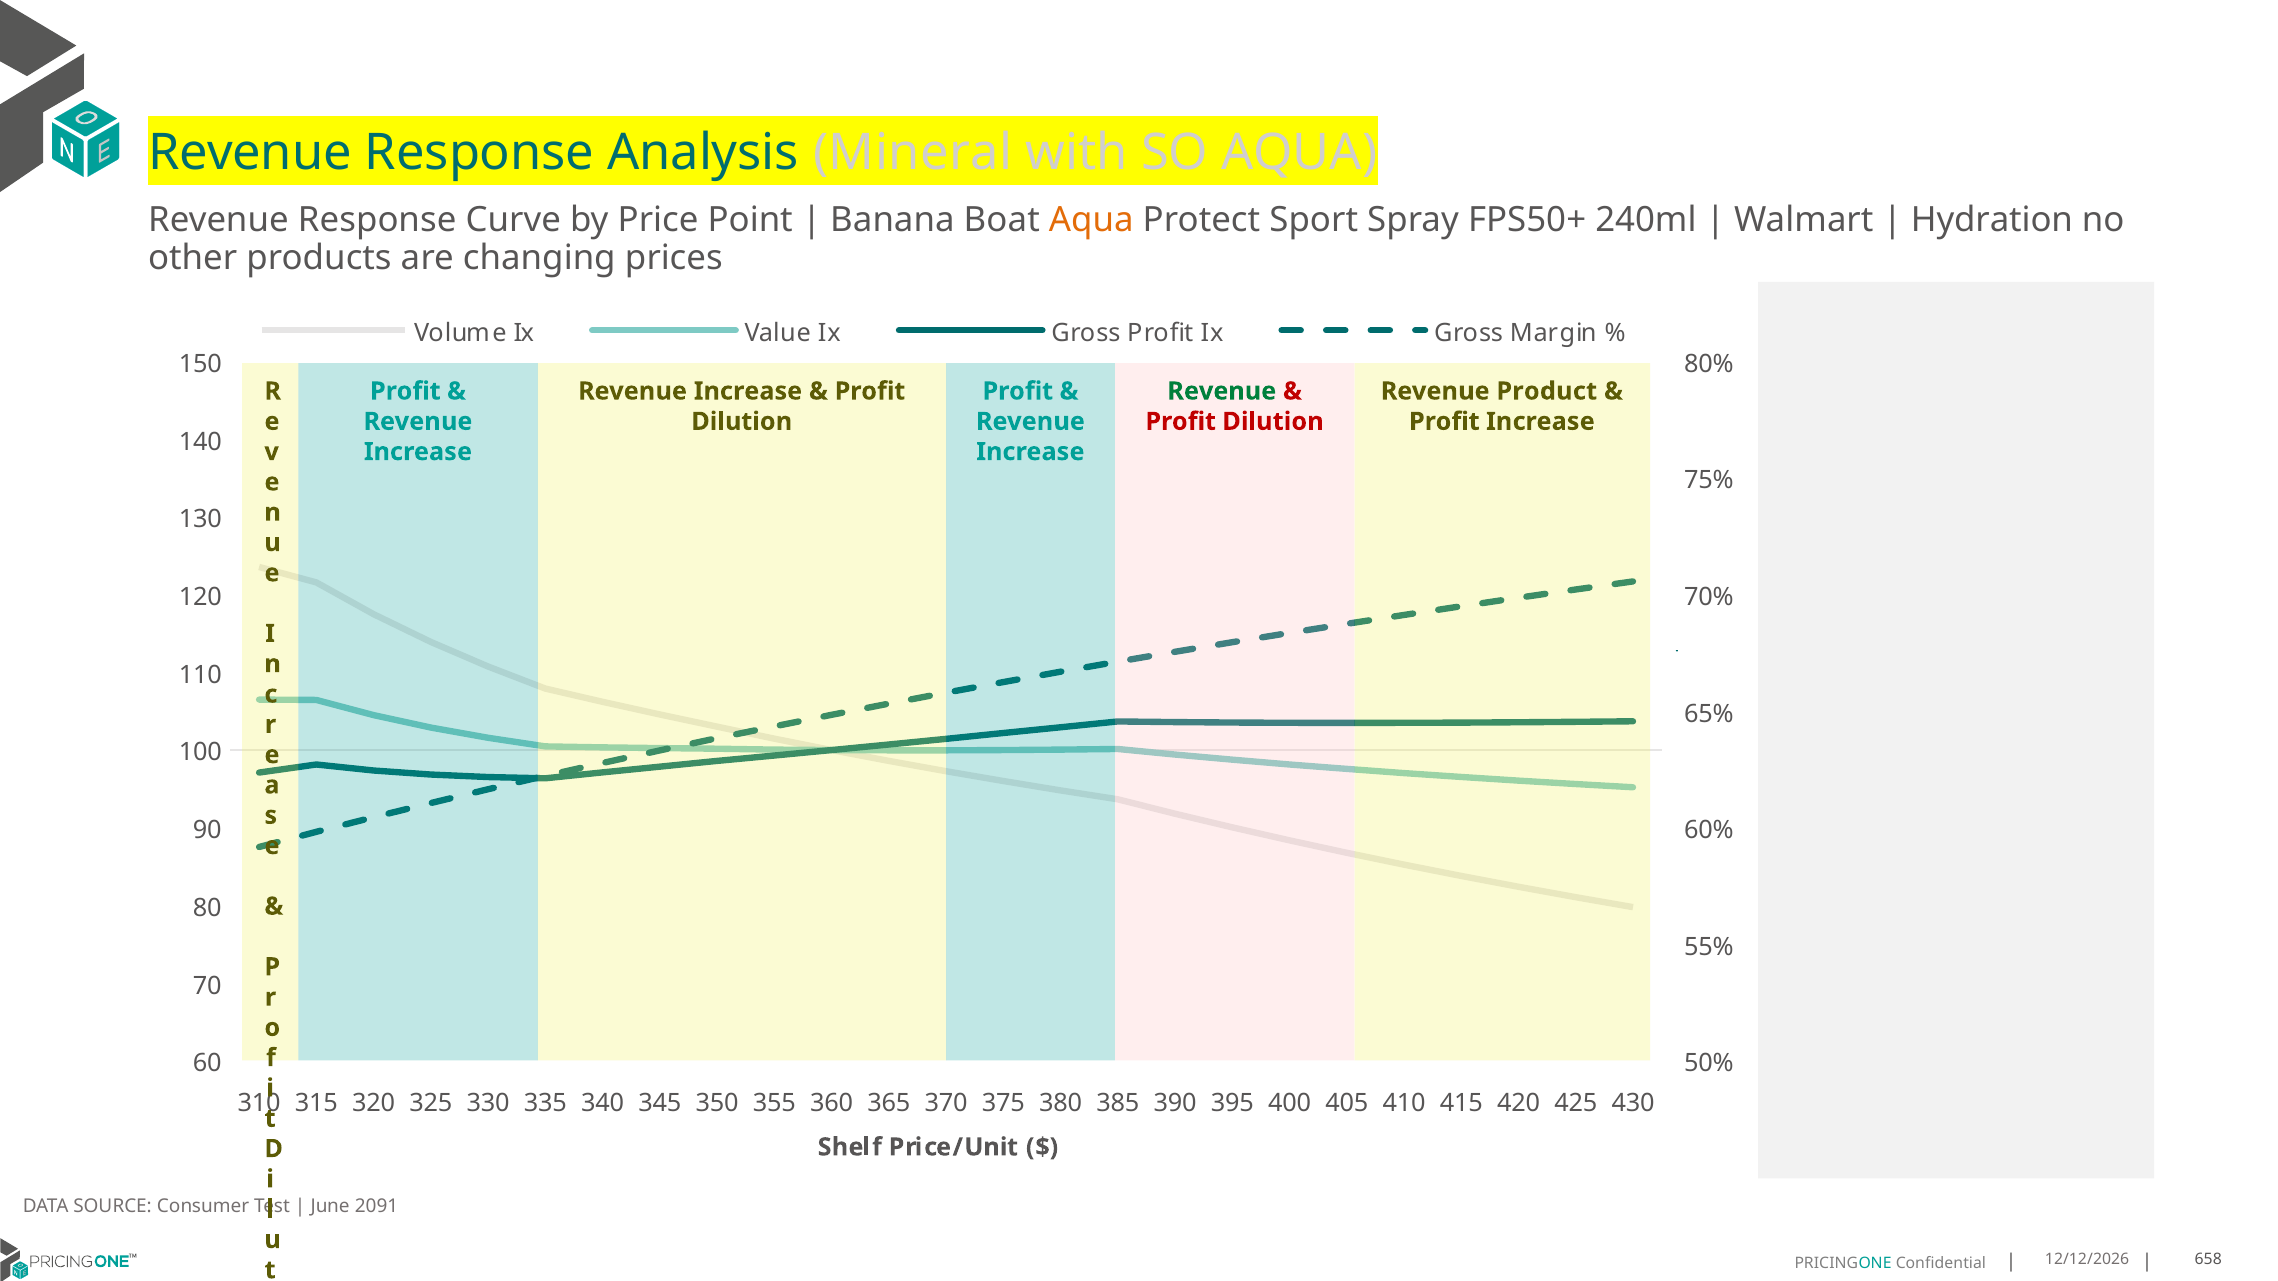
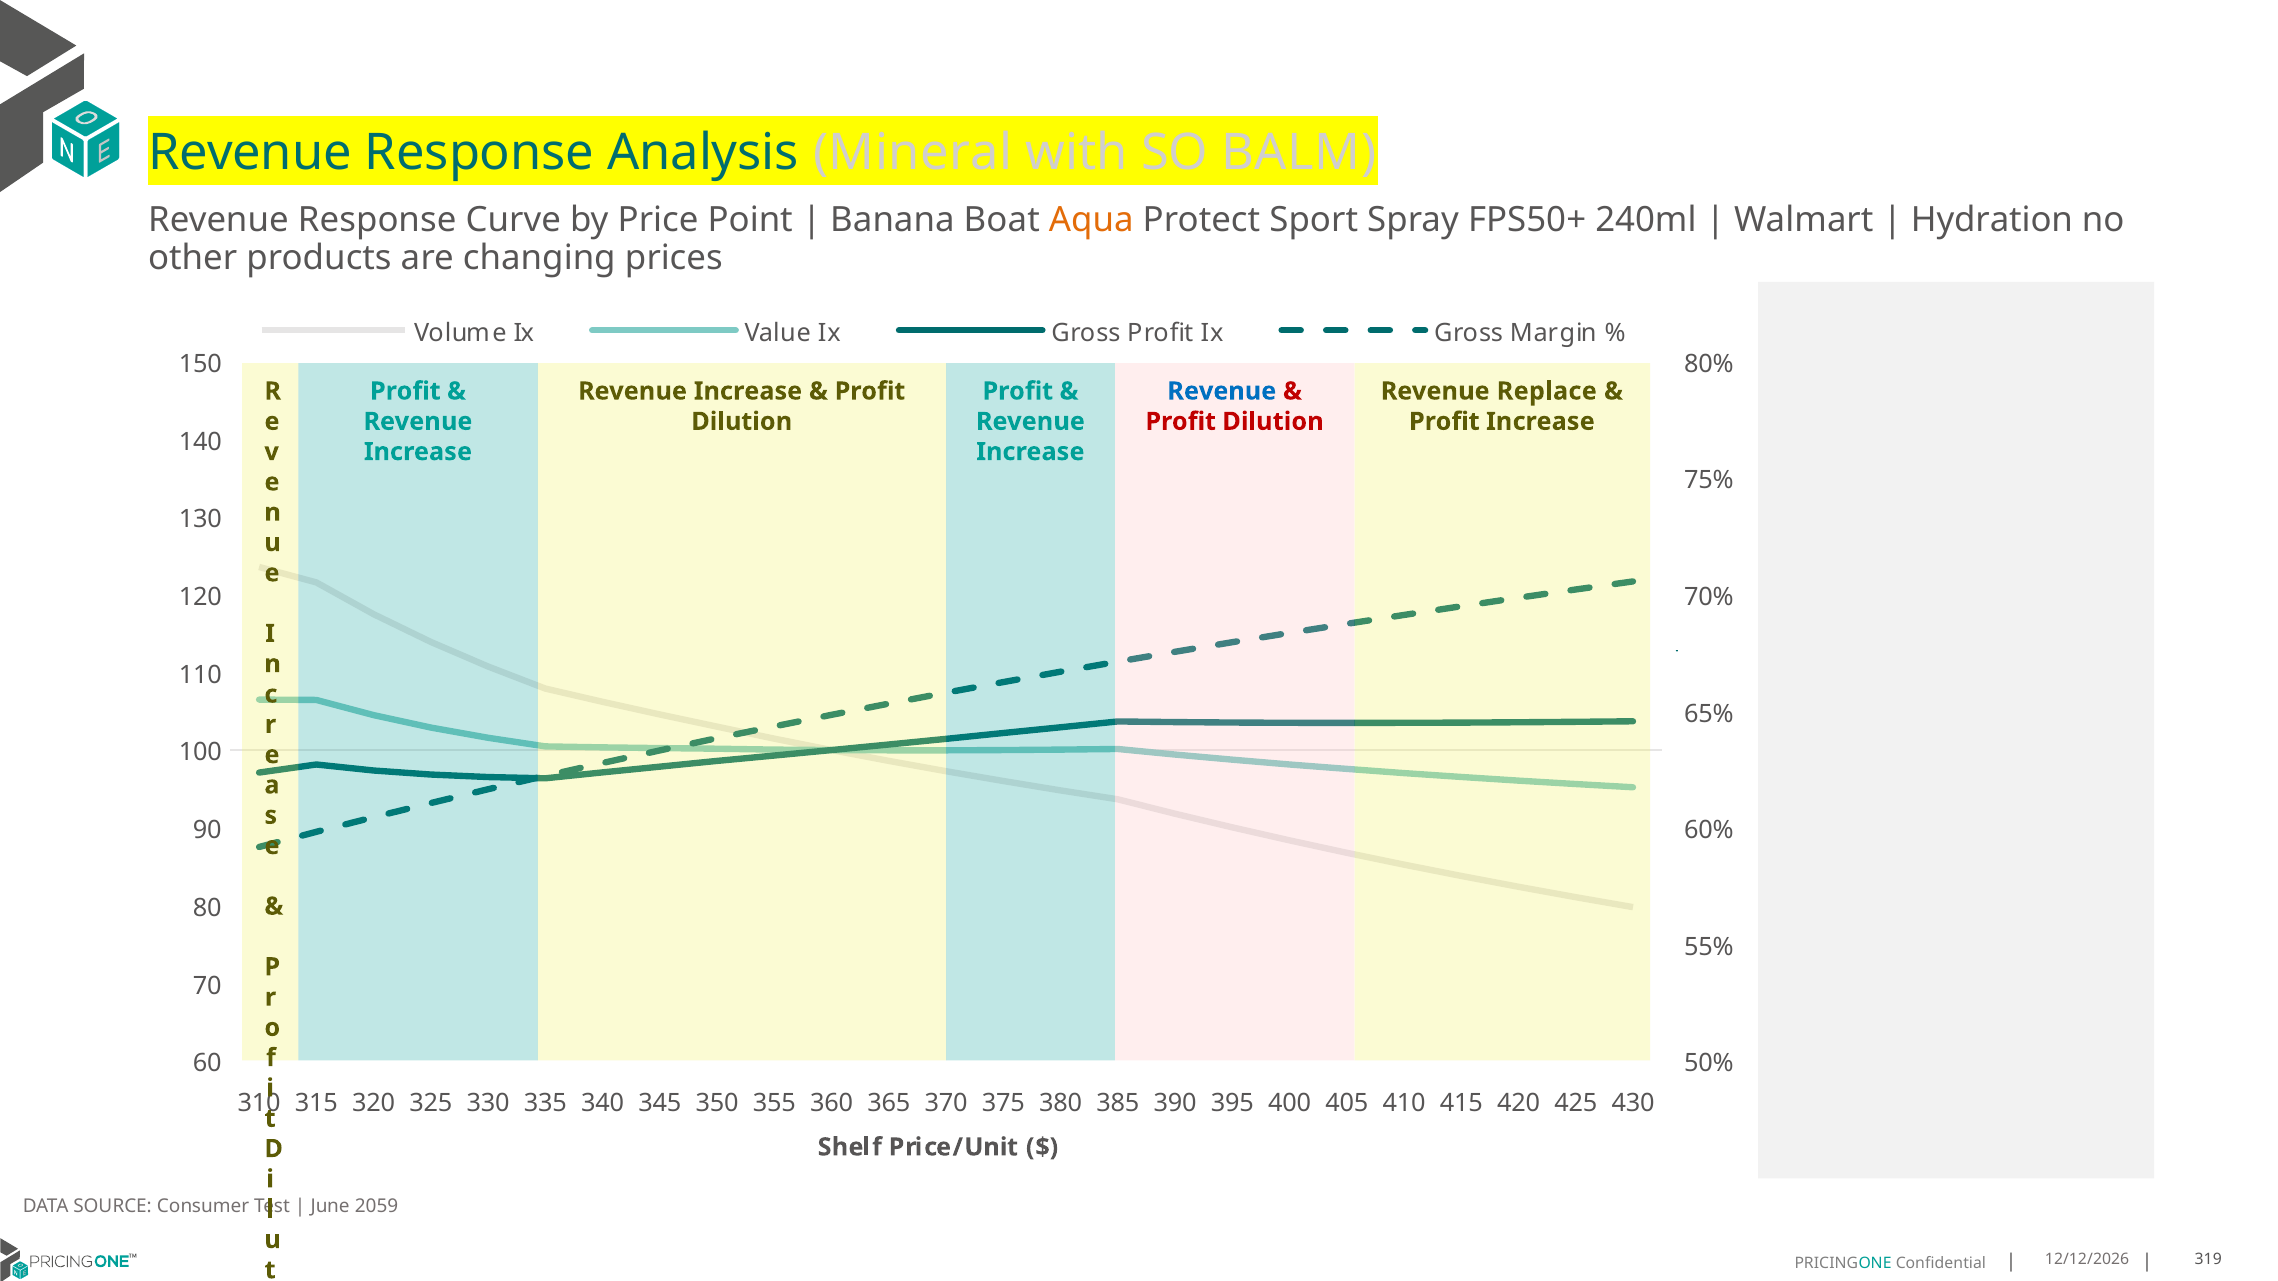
SO AQUA: AQUA -> BALM (1299, 153)
Revenue colour: green -> blue (1222, 391)
Product: Product -> Replace (1547, 391)
2091: 2091 -> 2059 (377, 1207)
658: 658 -> 319 (2208, 1260)
